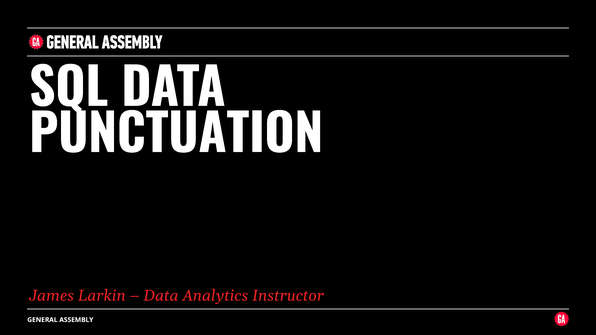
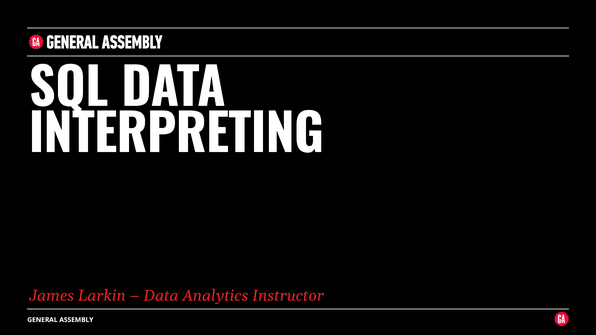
PUNCTUATION: PUNCTUATION -> INTERPRETING (176, 135)
